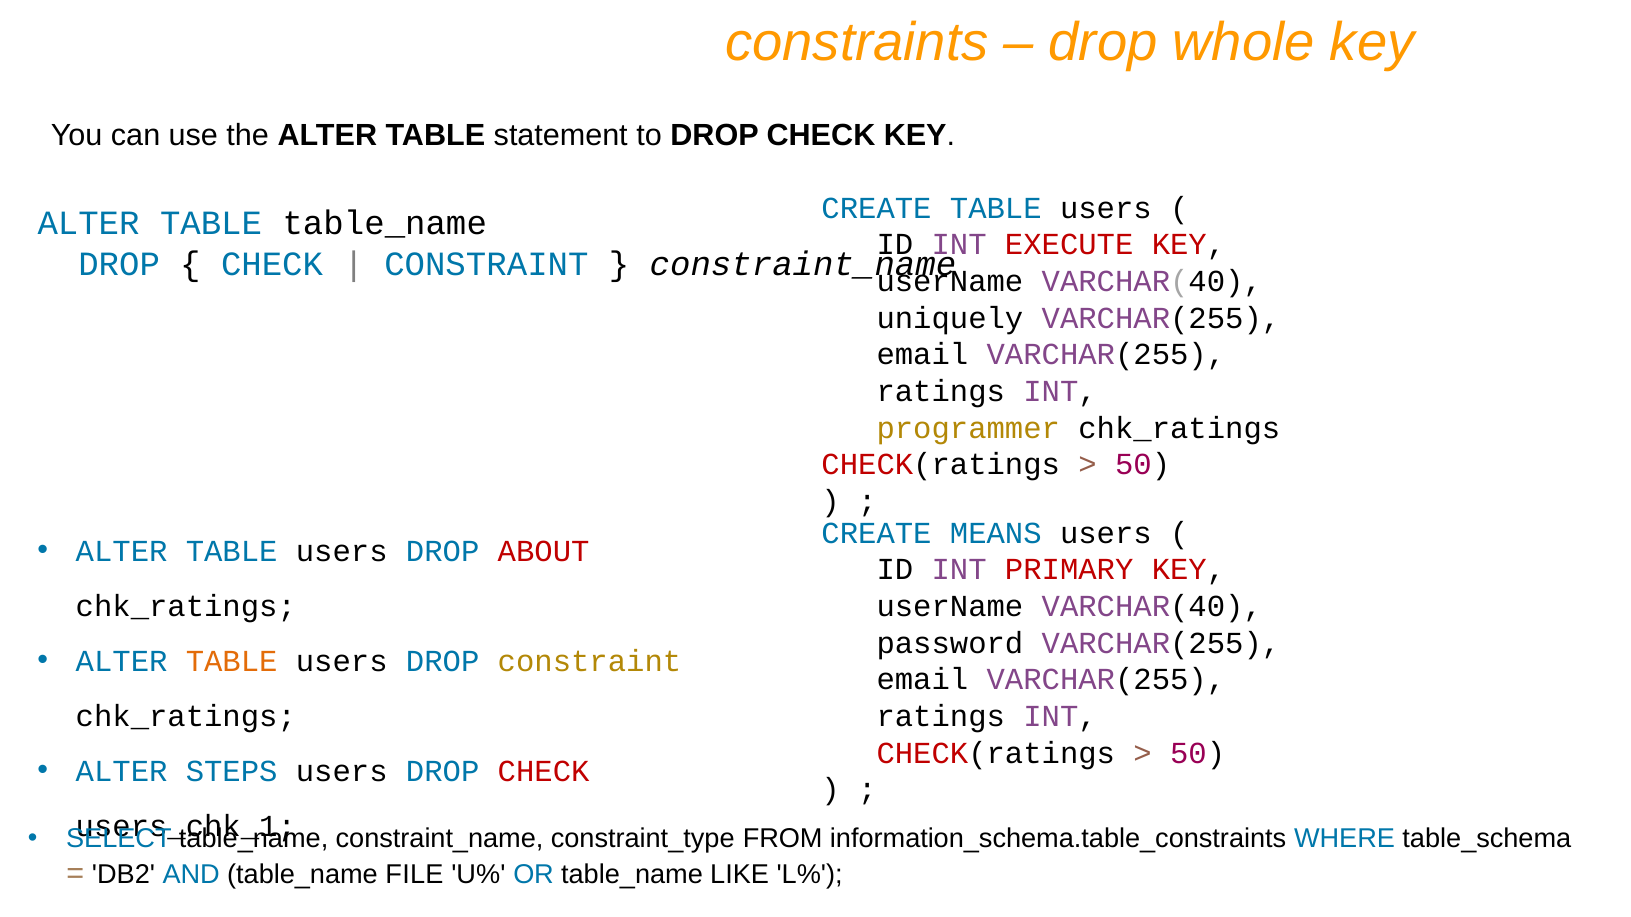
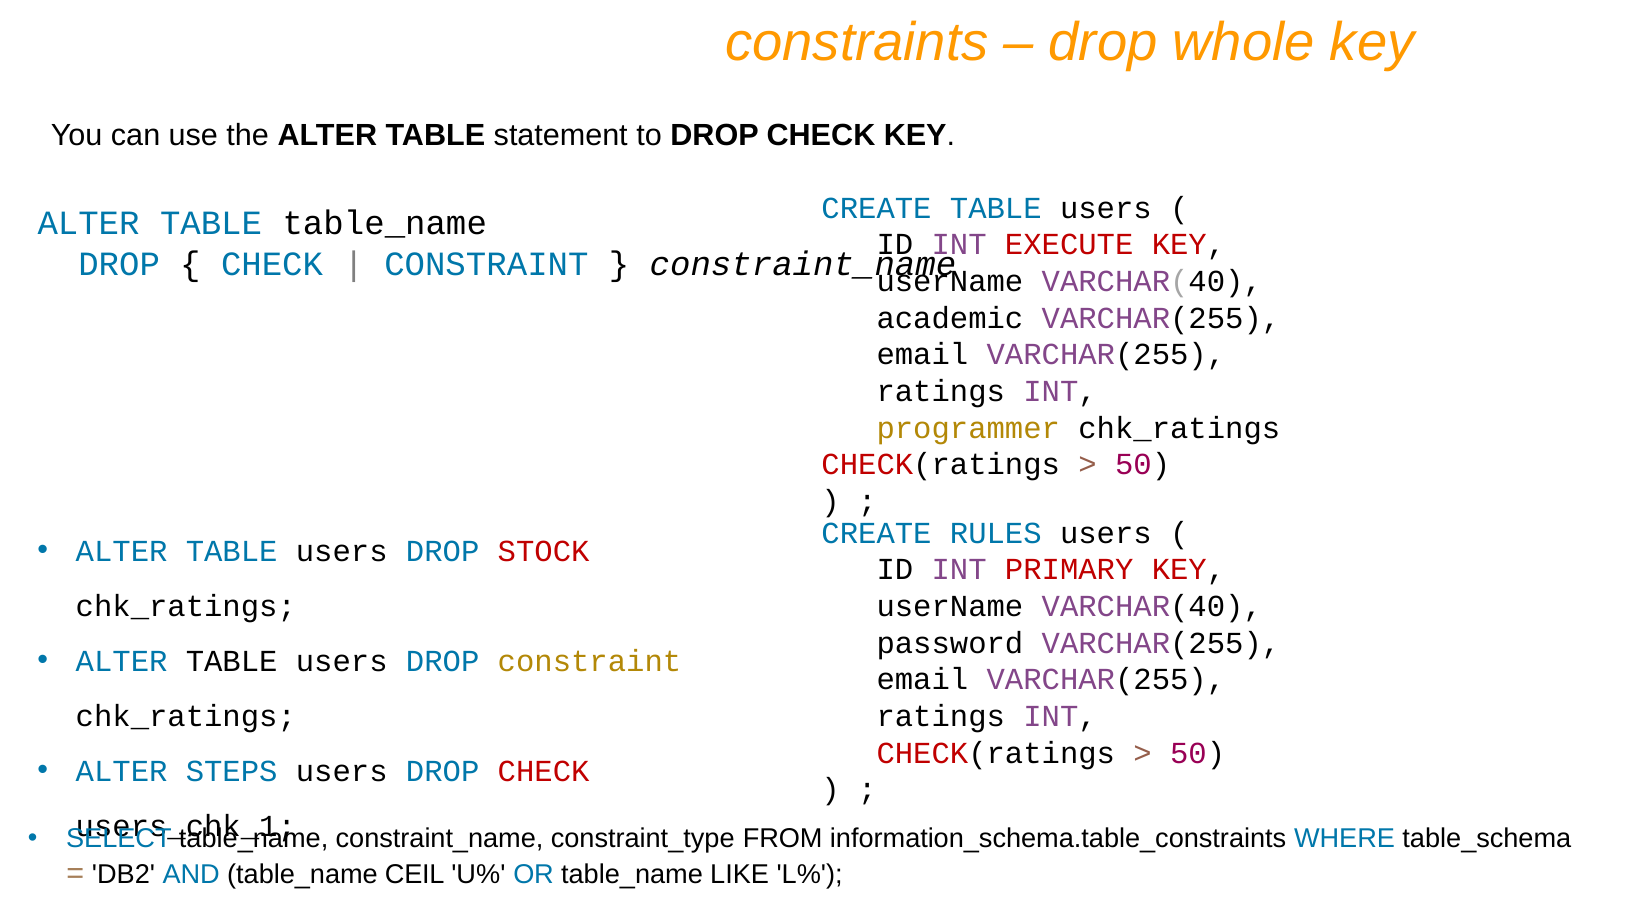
uniquely: uniquely -> academic (950, 318)
MEANS: MEANS -> RULES (996, 533)
ABOUT: ABOUT -> STOCK (544, 552)
TABLE colour: orange -> black (232, 662)
FILE: FILE -> CEIL (415, 875)
